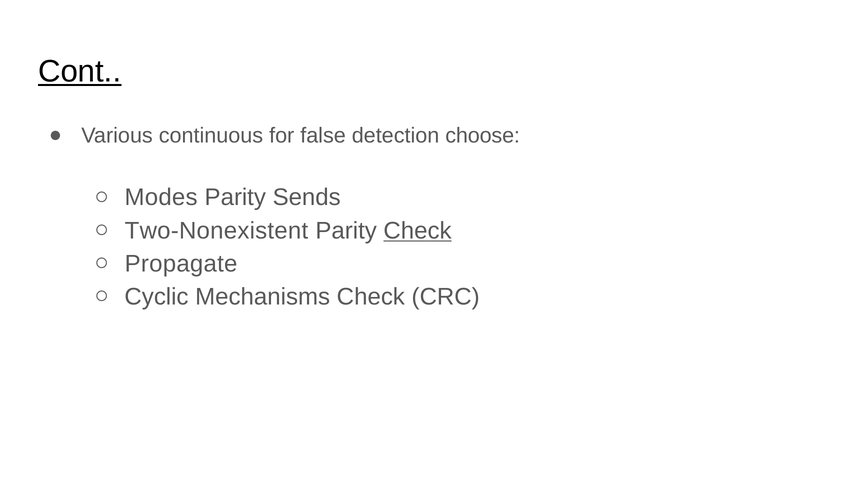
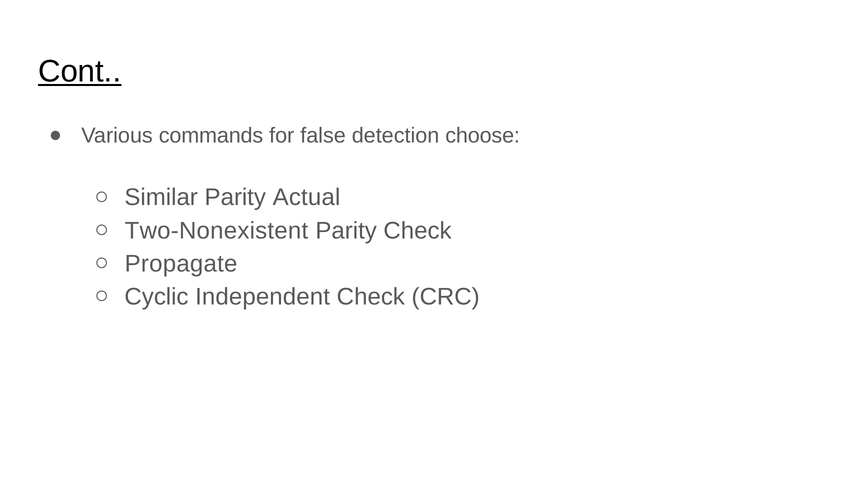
continuous: continuous -> commands (211, 136)
Modes: Modes -> Similar (161, 198)
Sends: Sends -> Actual (307, 198)
Check underline: present -> none (418, 231)
Mechanisms: Mechanisms -> Independent (263, 297)
